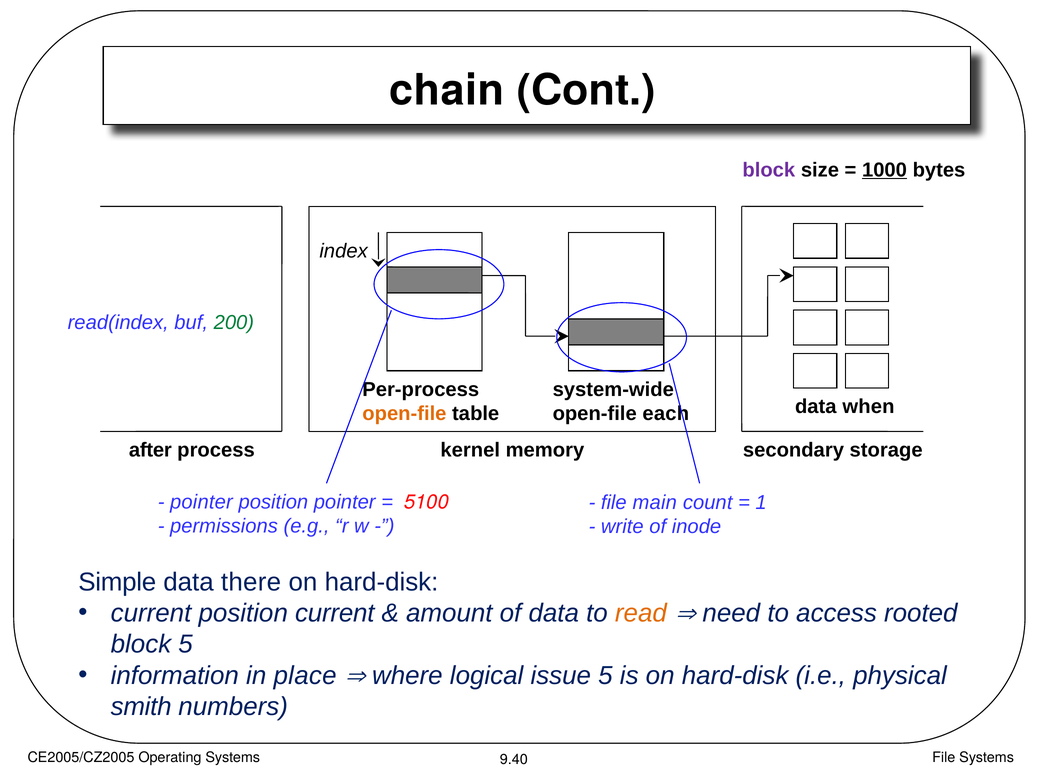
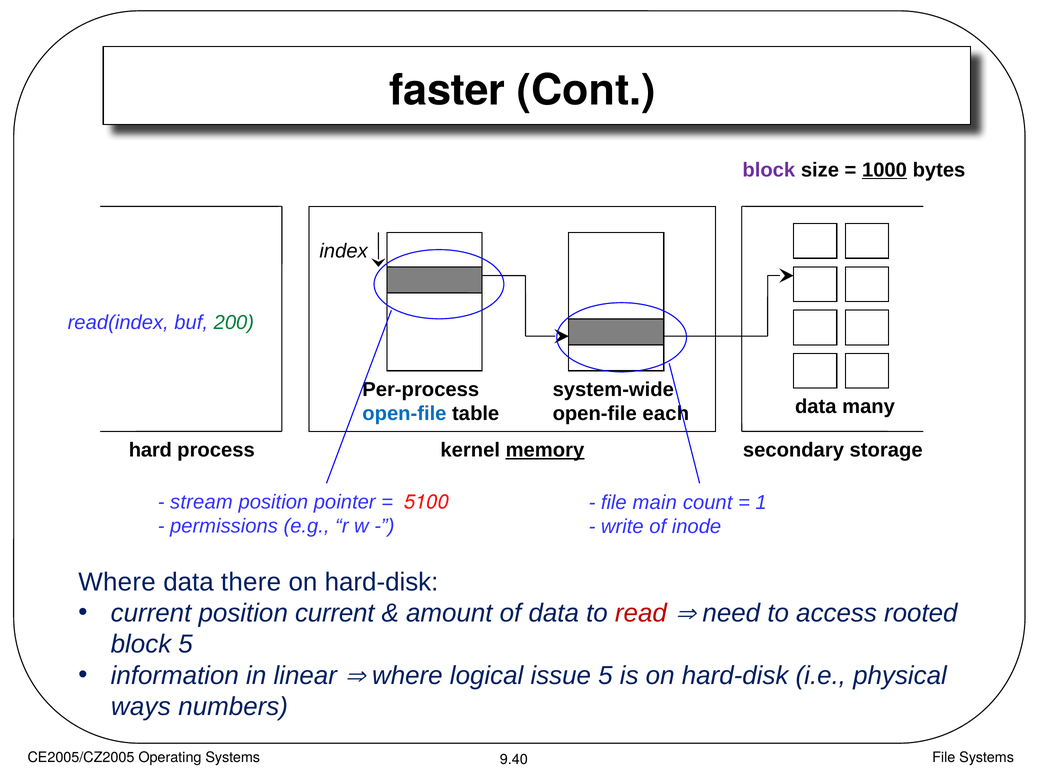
chain: chain -> faster (447, 90)
open-file colour: orange -> blue (404, 413)
when: when -> many (869, 406)
after: after -> hard (150, 450)
memory underline: none -> present (545, 450)
pointer: pointer -> stream (201, 502)
Simple: Simple -> Where (117, 582)
read colour: orange -> red (641, 613)
place: place -> linear (305, 675)
smith: smith -> ways (141, 706)
